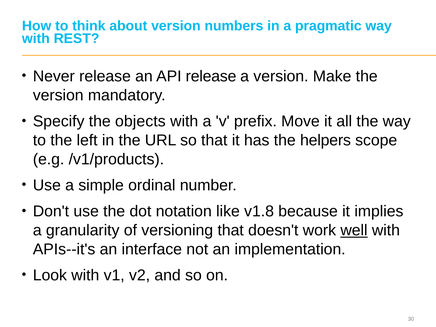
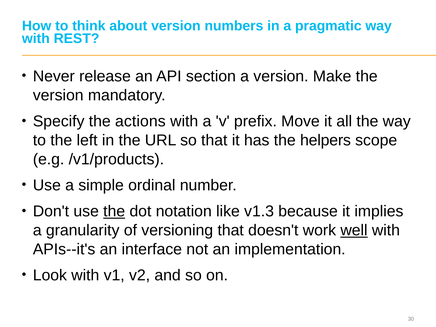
API release: release -> section (211, 76)
objects: objects -> actions (140, 121)
the underline: none -> present (114, 211)
v1.8: v1.8 -> v1.3 (259, 211)
